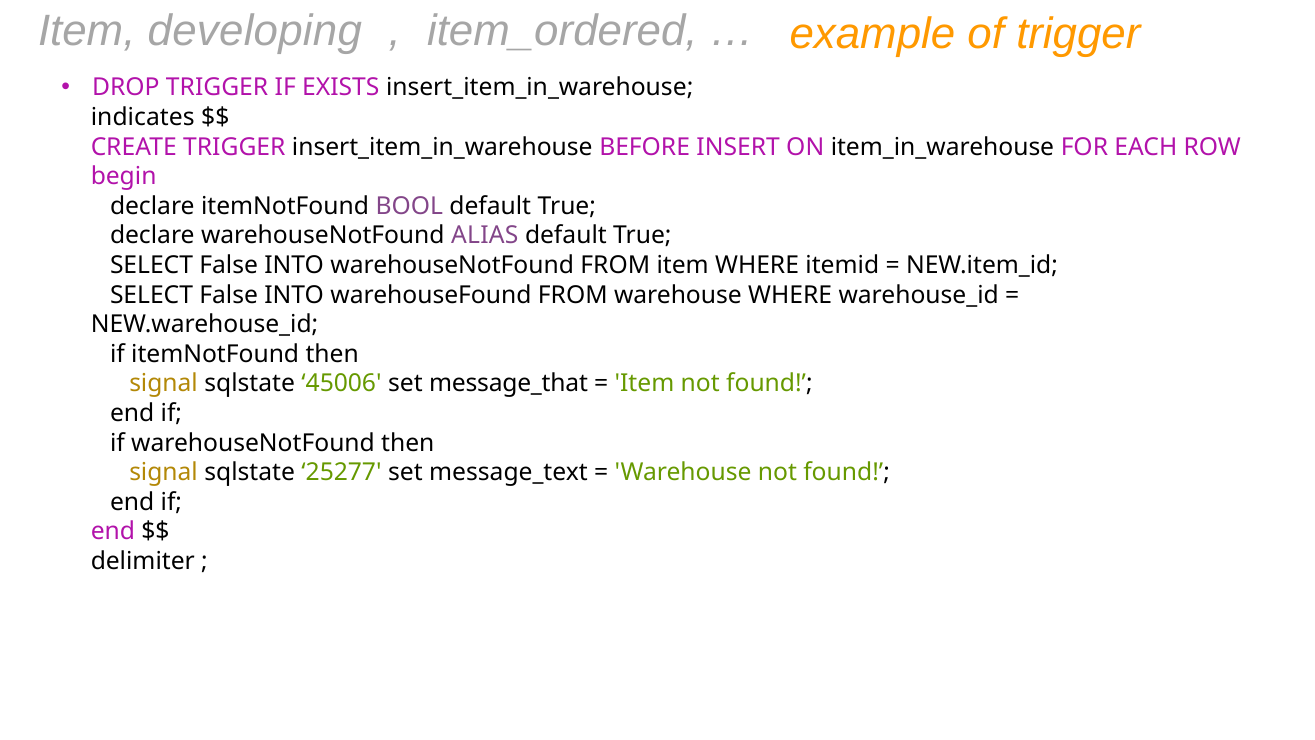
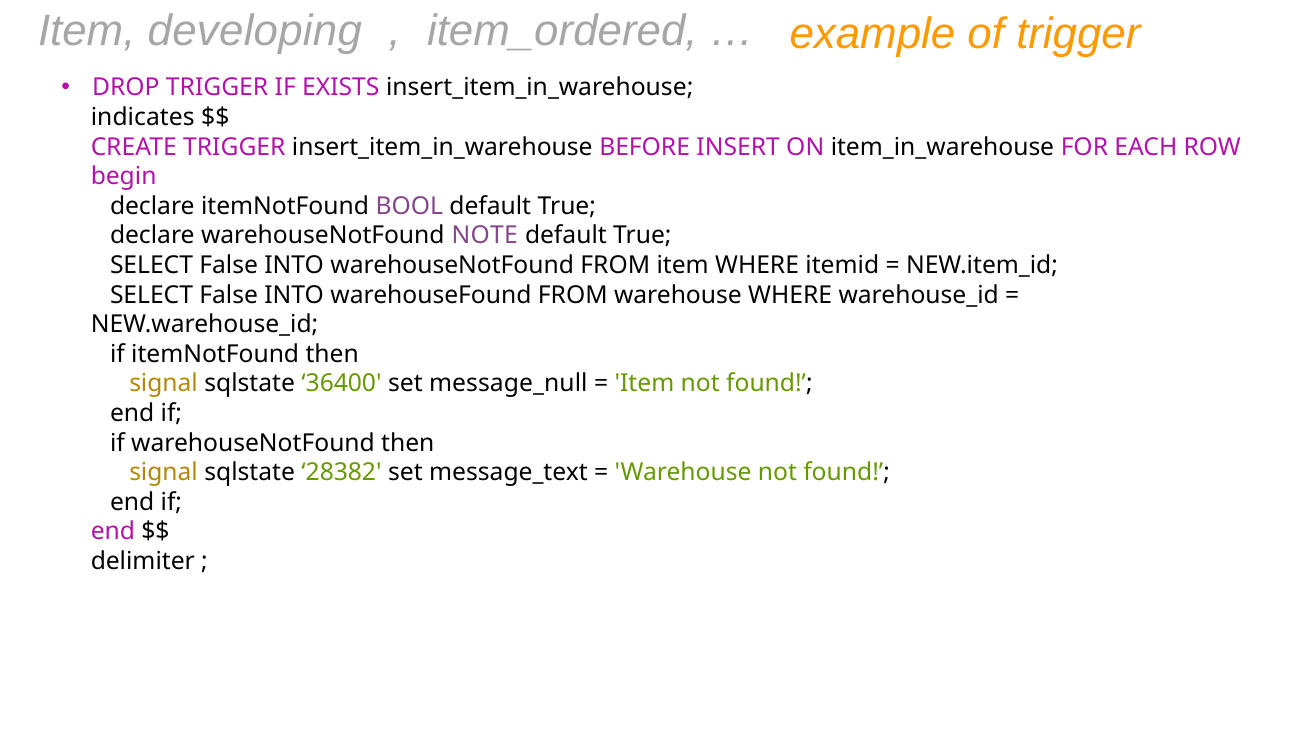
ALIAS: ALIAS -> NOTE (485, 236)
45006: 45006 -> 36400 (342, 384)
message_that: message_that -> message_null (508, 384)
25277: 25277 -> 28382 (342, 472)
